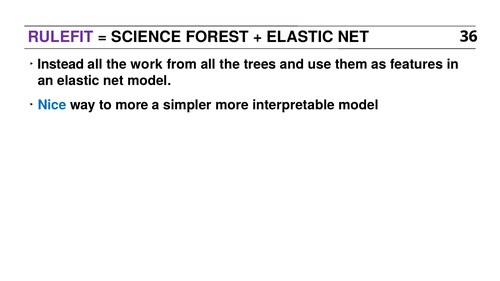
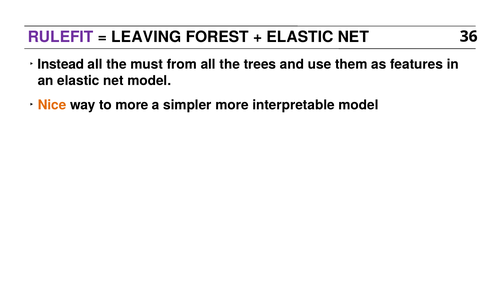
SCIENCE: SCIENCE -> LEAVING (146, 37)
work: work -> must (147, 64)
Nice colour: blue -> orange (52, 105)
